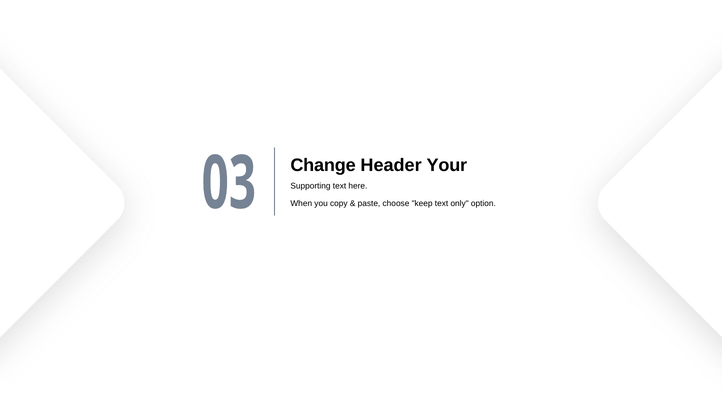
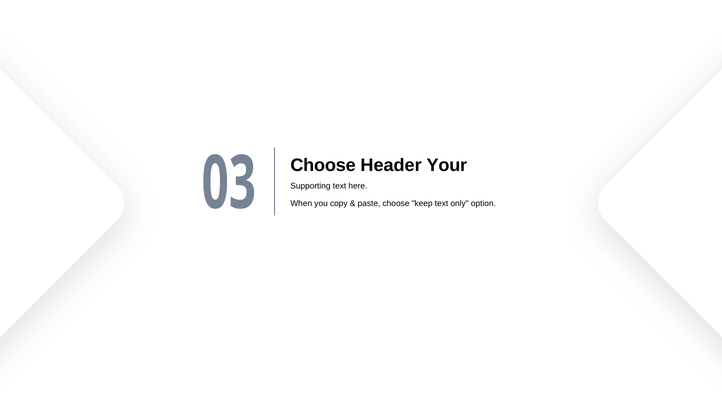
Change: Change -> Choose (323, 165)
